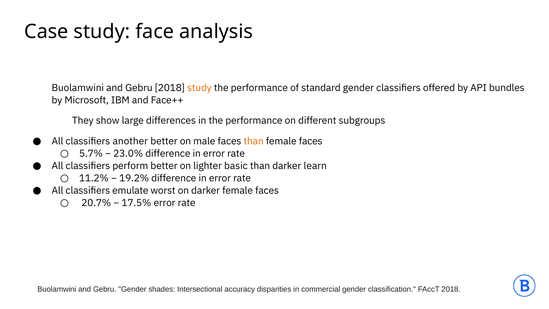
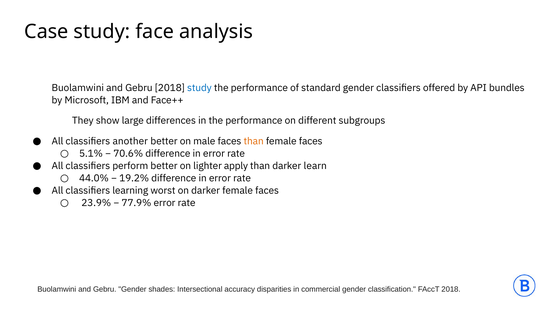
study colour: orange -> blue (199, 88)
5.7%: 5.7% -> 5.1% (91, 153)
23.0%: 23.0% -> 70.6% (128, 153)
basic: basic -> apply (236, 166)
11.2%: 11.2% -> 44.0% (94, 178)
emulate: emulate -> learning (130, 190)
20.7%: 20.7% -> 23.9% (96, 203)
17.5%: 17.5% -> 77.9% (136, 203)
